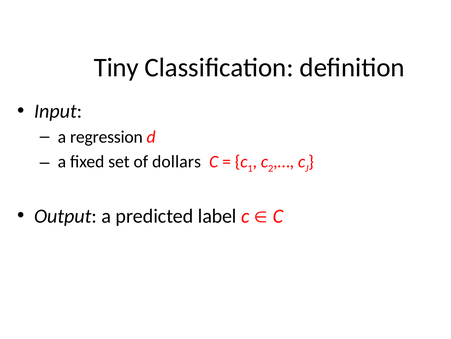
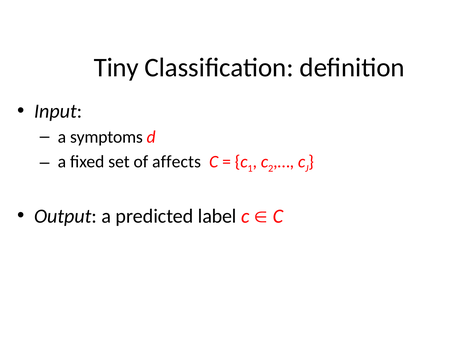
regression: regression -> symptoms (106, 137)
dollars: dollars -> affects (177, 161)
